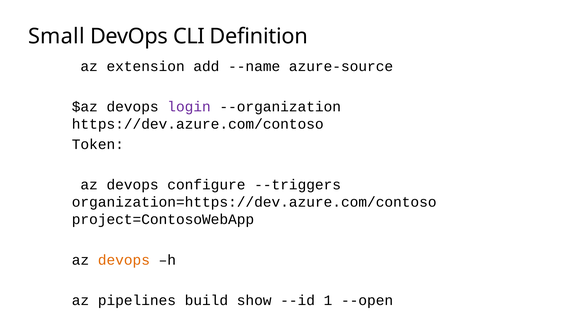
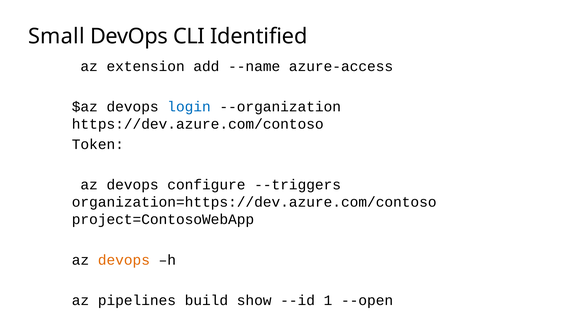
Definition: Definition -> Identified (259, 36)
azure-source: azure-source -> azure-access (341, 67)
login colour: purple -> blue (189, 107)
